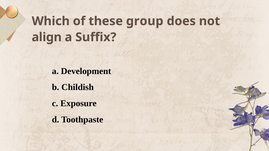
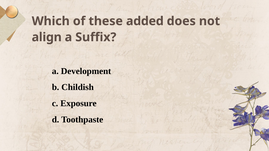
group: group -> added (145, 21)
